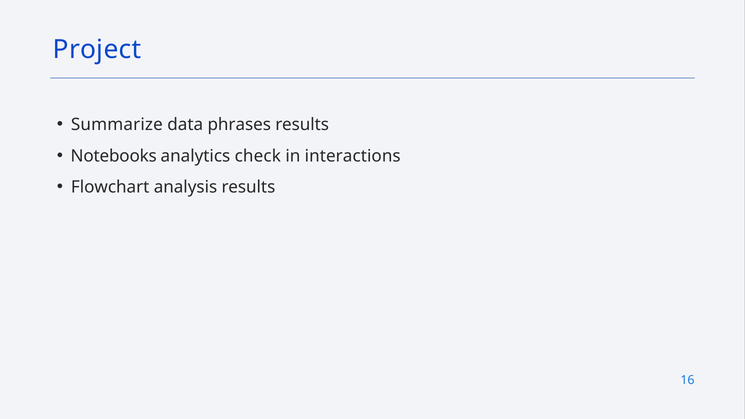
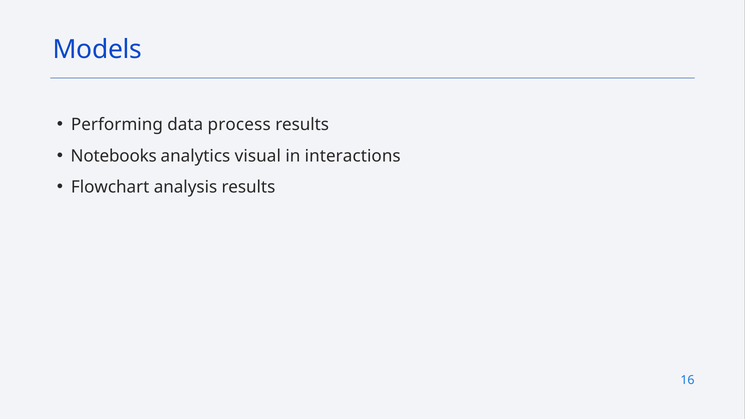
Project: Project -> Models (97, 50)
Summarize: Summarize -> Performing (117, 125)
phrases: phrases -> process (239, 125)
check: check -> visual (258, 156)
